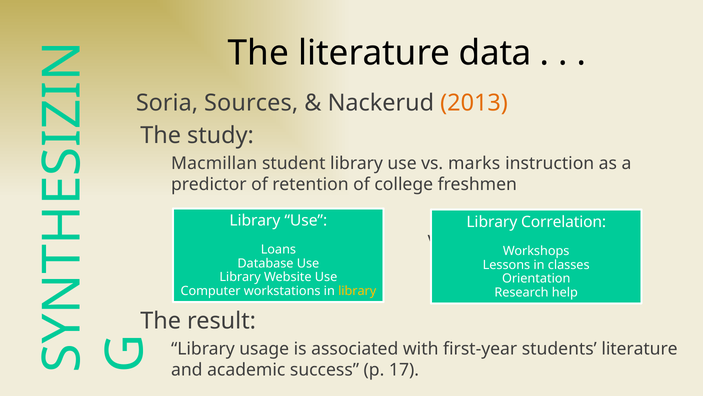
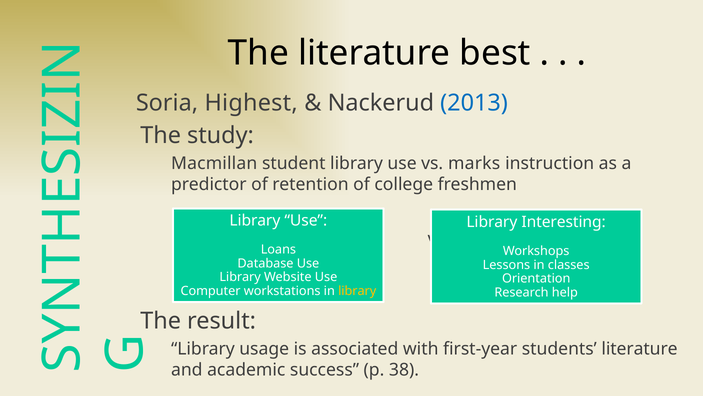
data: data -> best (495, 53)
Sources: Sources -> Highest (251, 103)
2013 colour: orange -> blue (474, 103)
Correlation: Correlation -> Interesting (564, 222)
17: 17 -> 38 (404, 369)
